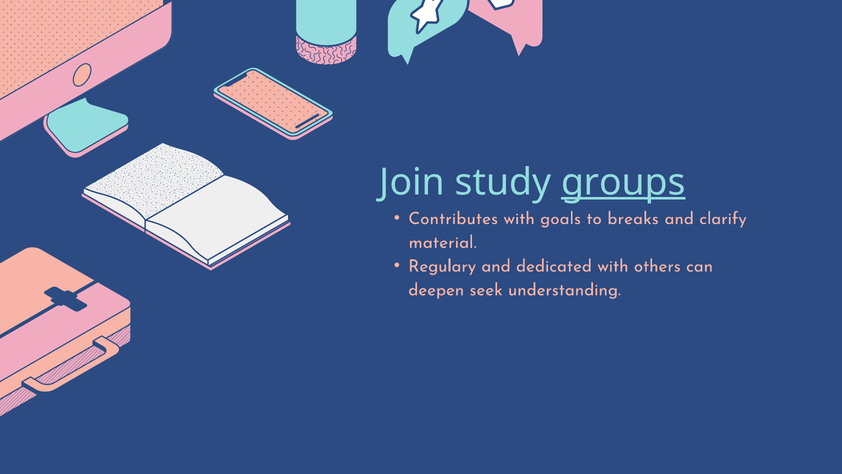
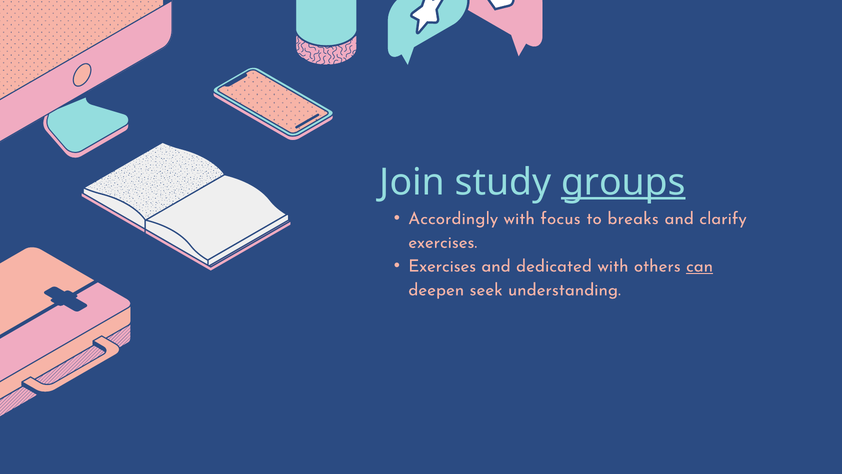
Contributes: Contributes -> Accordingly (453, 218)
goals: goals -> focus (560, 218)
material: material -> exercises (443, 242)
Regulary: Regulary -> Exercises (442, 266)
can underline: none -> present (700, 266)
